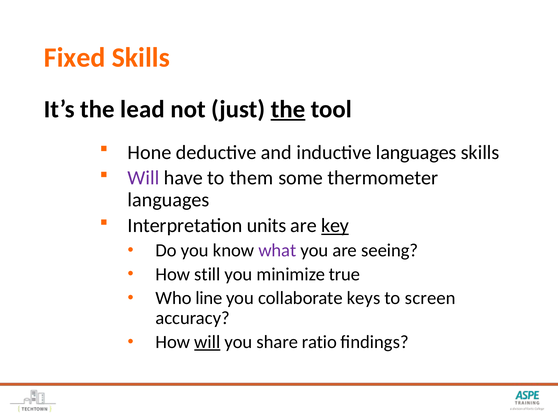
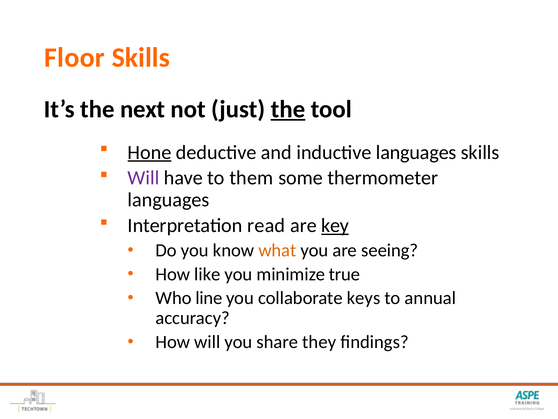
Fixed: Fixed -> Floor (75, 57)
lead: lead -> next (143, 109)
Hone underline: none -> present (150, 152)
units: units -> read (266, 225)
what colour: purple -> orange (277, 250)
still: still -> like (207, 274)
screen: screen -> annual (430, 298)
will underline: present -> none (207, 342)
ratio: ratio -> they (319, 342)
